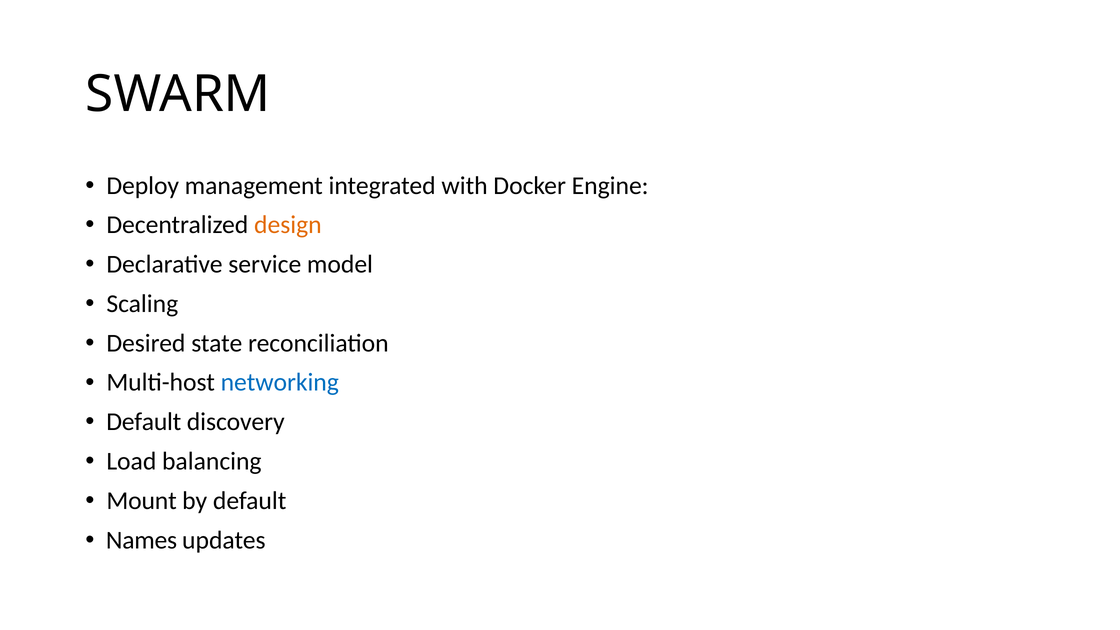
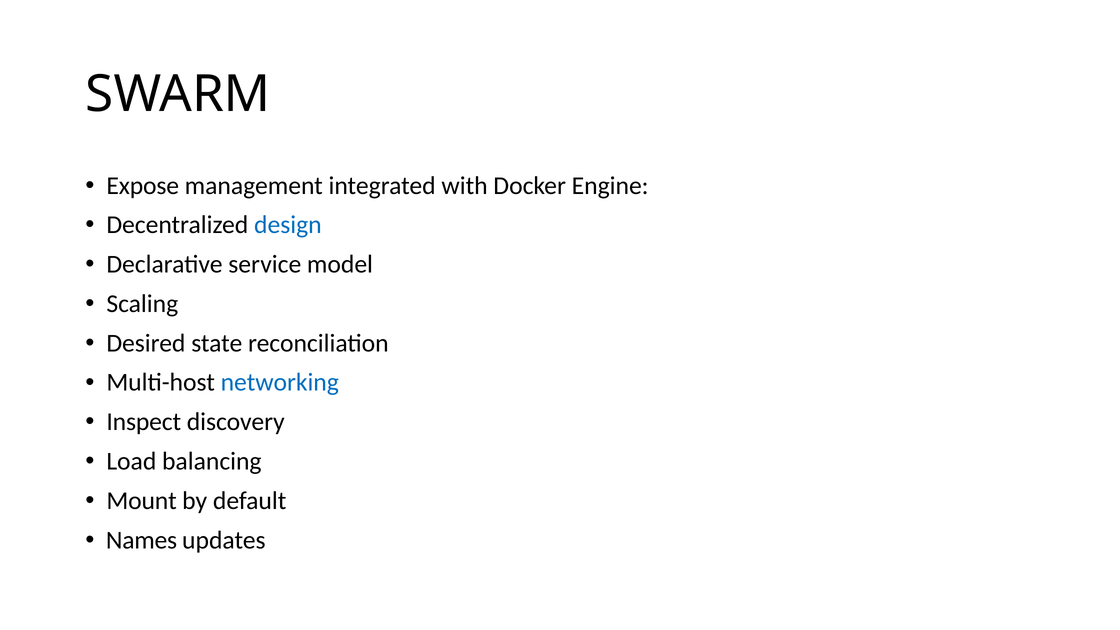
Deploy: Deploy -> Expose (143, 186)
design colour: orange -> blue (288, 225)
Default: Default -> Inspect (144, 422)
